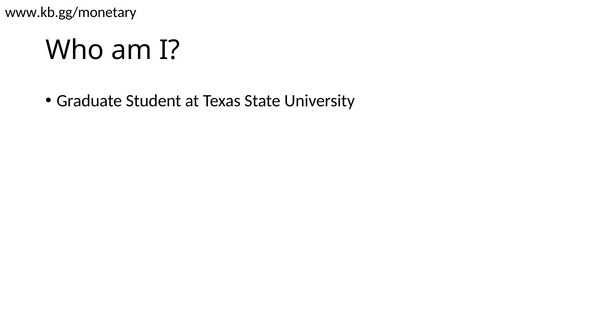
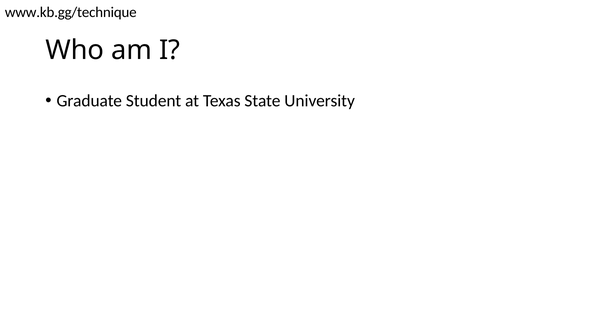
www.kb.gg/monetary: www.kb.gg/monetary -> www.kb.gg/technique (71, 12)
